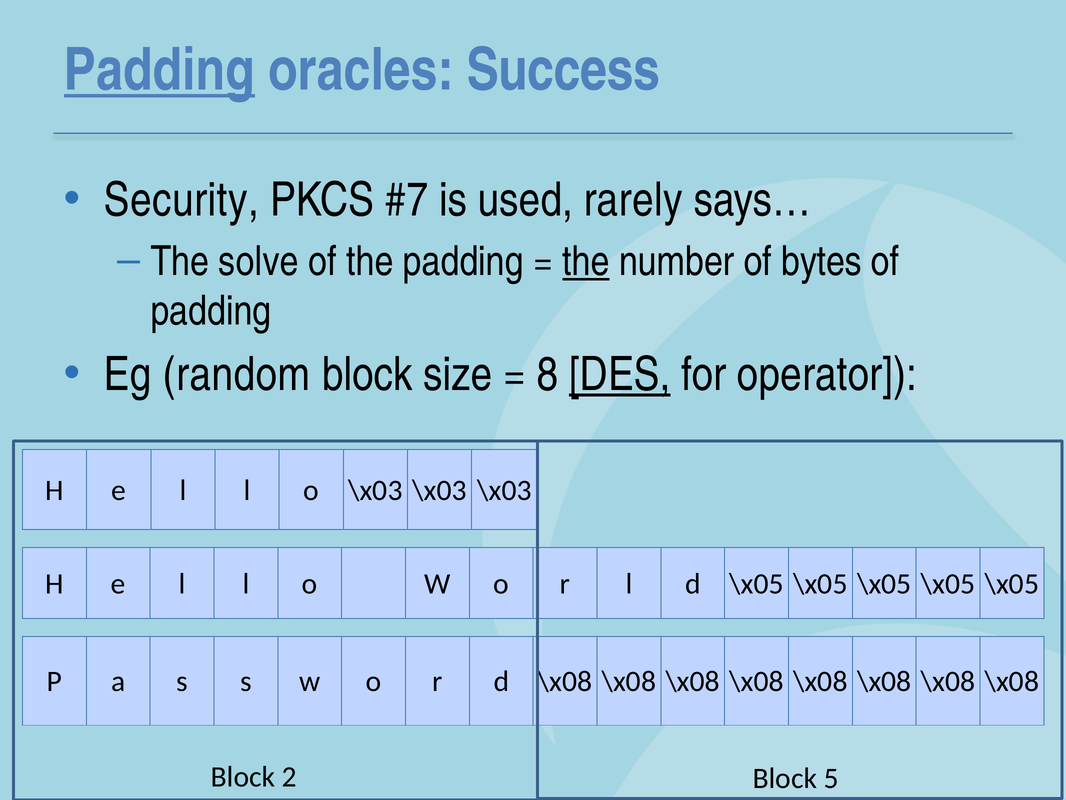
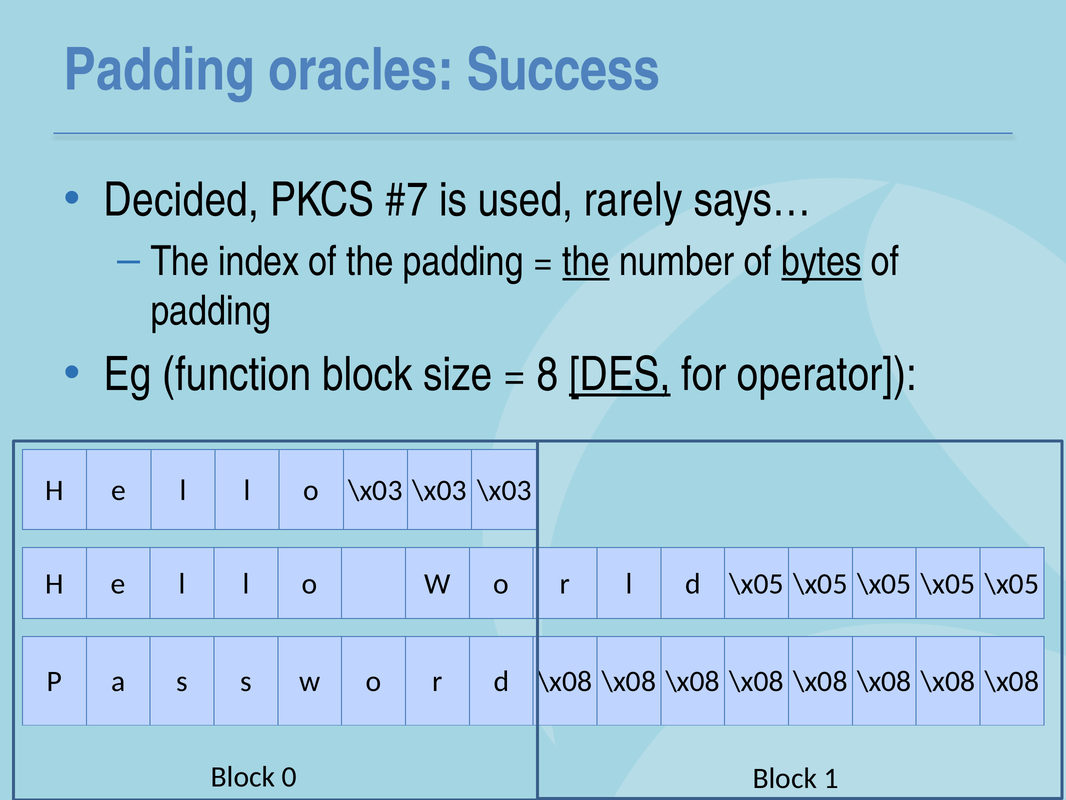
Padding underline: present -> none (159, 70)
Security: Security -> Decided (182, 200)
solve: solve -> index (259, 261)
bytes underline: none -> present (822, 261)
random: random -> function (237, 374)
2: 2 -> 0 (289, 777)
5: 5 -> 1 (831, 778)
